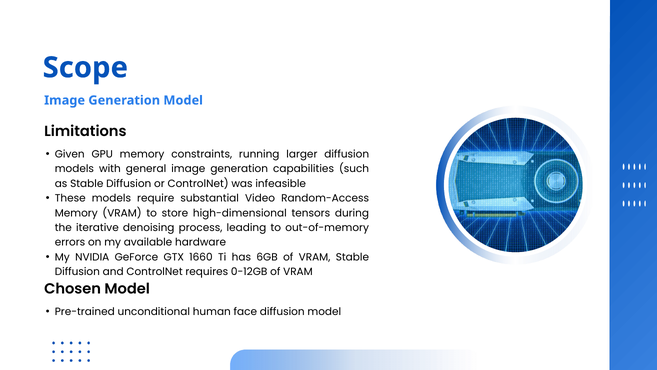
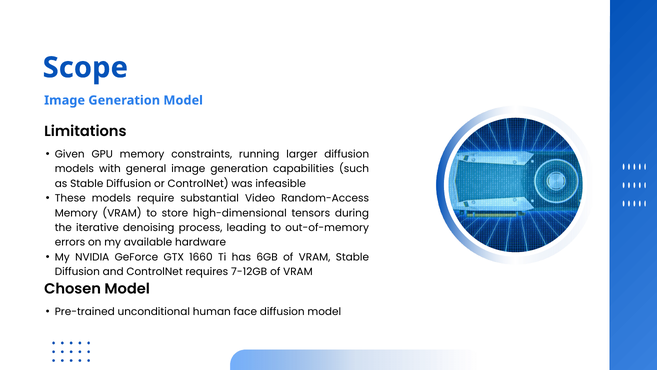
0-12GB: 0-12GB -> 7-12GB (249, 272)
